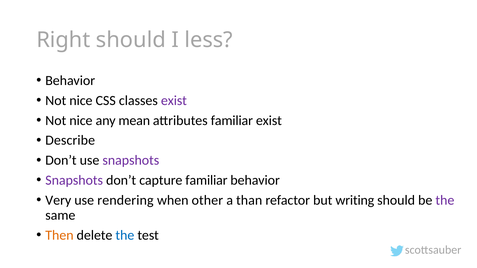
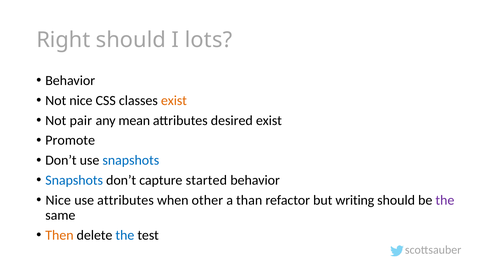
less: less -> lots (208, 40)
exist colour: purple -> orange (174, 101)
nice: nice -> pair (81, 121)
attributes familiar: familiar -> desired (232, 121)
Describe: Describe -> Promote (70, 141)
snapshots colour: purple -> blue (131, 161)
Snapshots colour: purple -> blue (74, 180)
capture familiar: familiar -> started (206, 180)
Very: Very -> Nice (58, 200)
use rendering: rendering -> attributes (125, 200)
